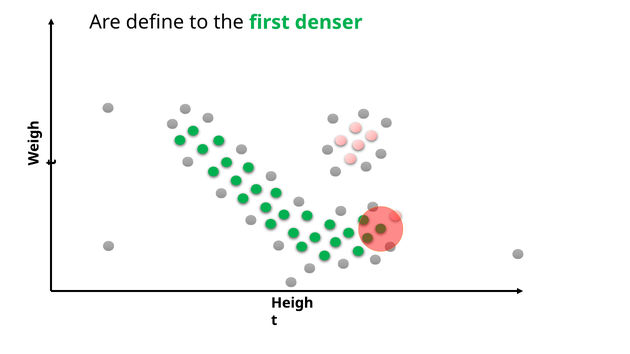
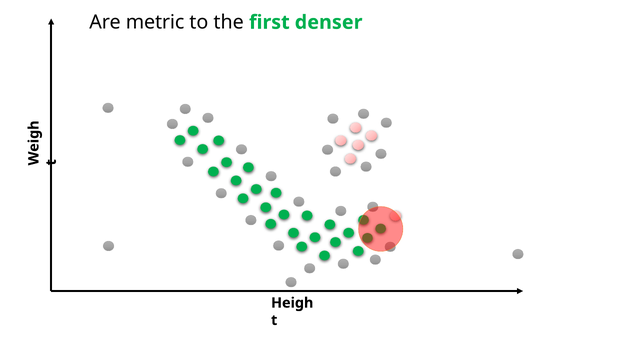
define: define -> metric (155, 22)
